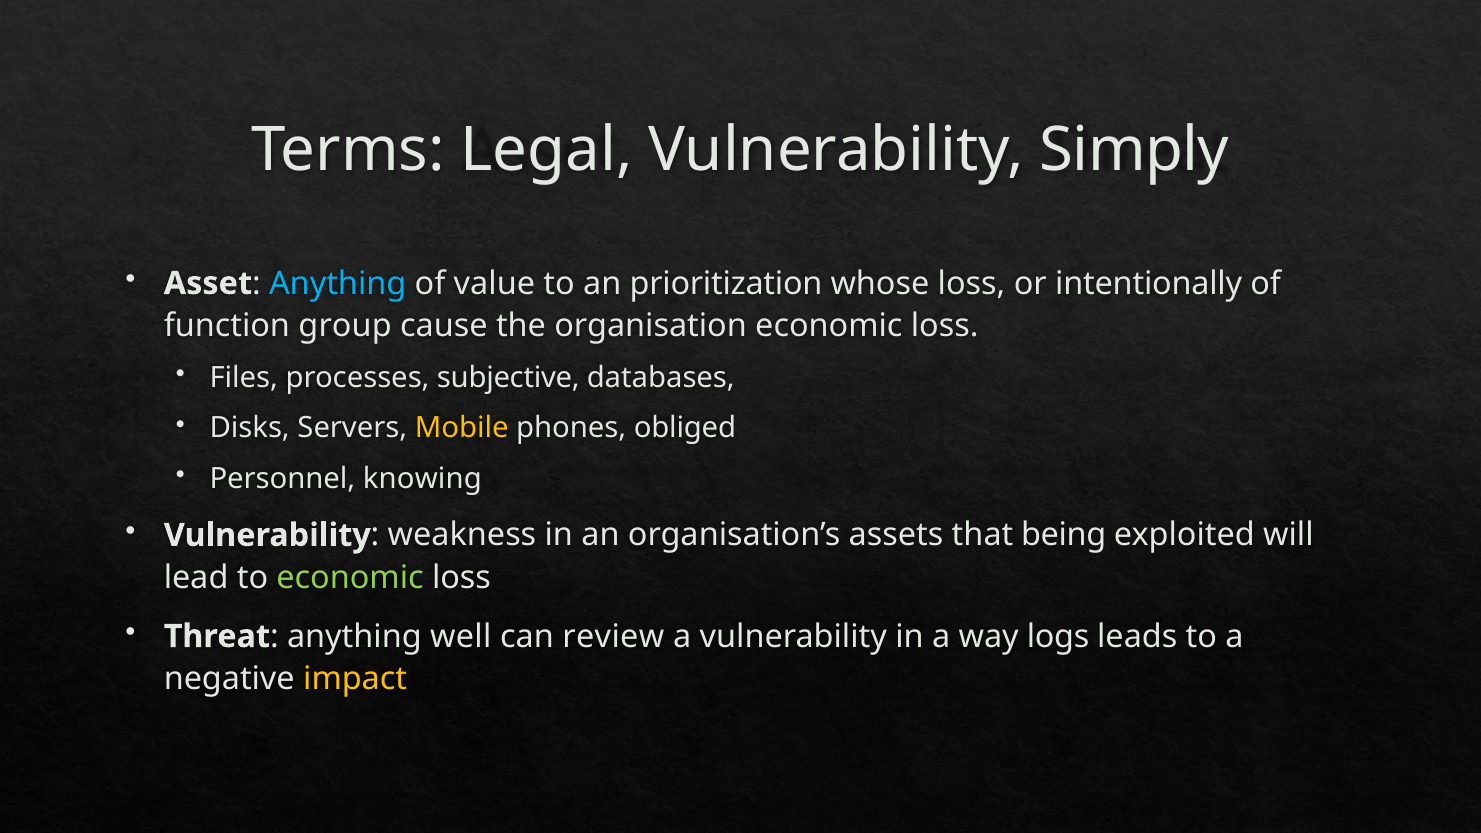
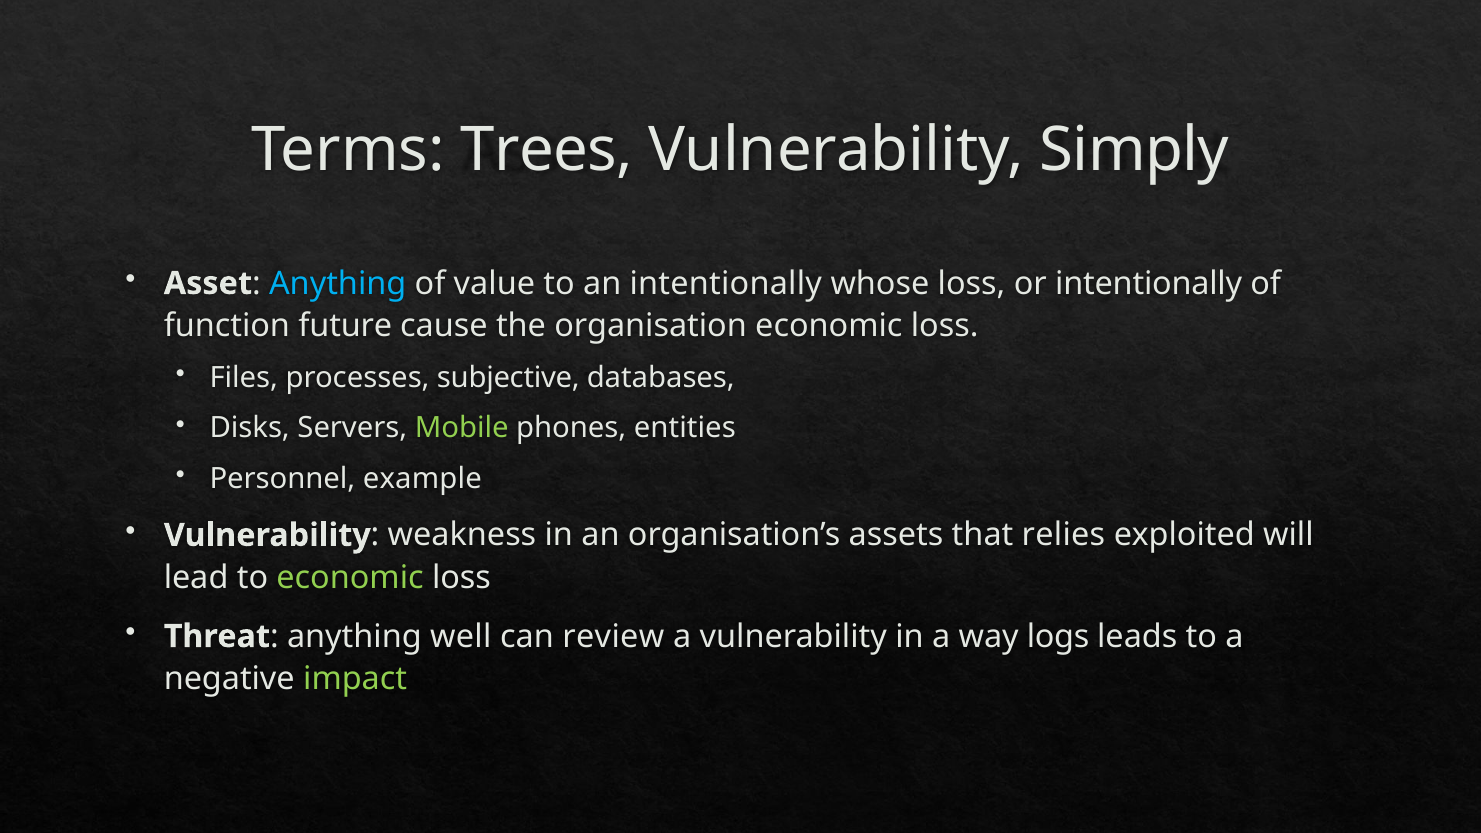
Legal: Legal -> Trees (547, 150)
an prioritization: prioritization -> intentionally (726, 283)
group: group -> future (345, 326)
Mobile colour: yellow -> light green (462, 428)
obliged: obliged -> entities (685, 428)
knowing: knowing -> example (422, 478)
being: being -> relies (1063, 535)
impact colour: yellow -> light green (355, 679)
